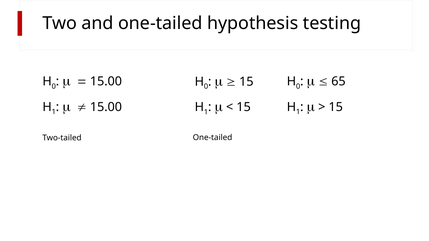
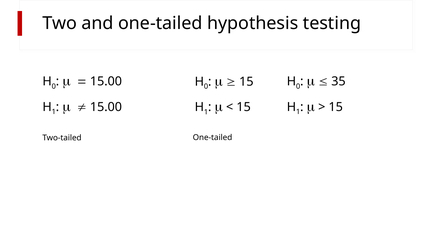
65: 65 -> 35 (338, 82)
